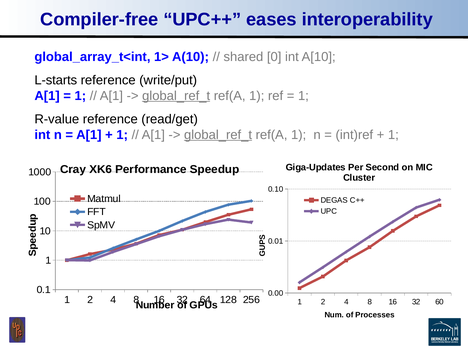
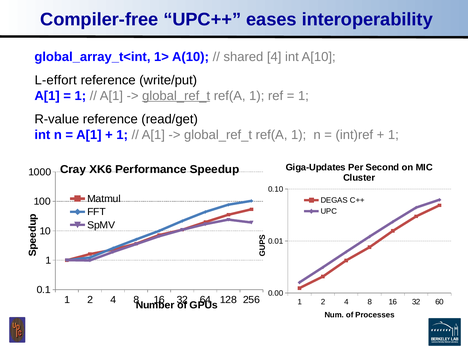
shared 0: 0 -> 4 (274, 57)
L-starts: L-starts -> L-effort (56, 80)
global_ref_t underline: present -> none (218, 135)
